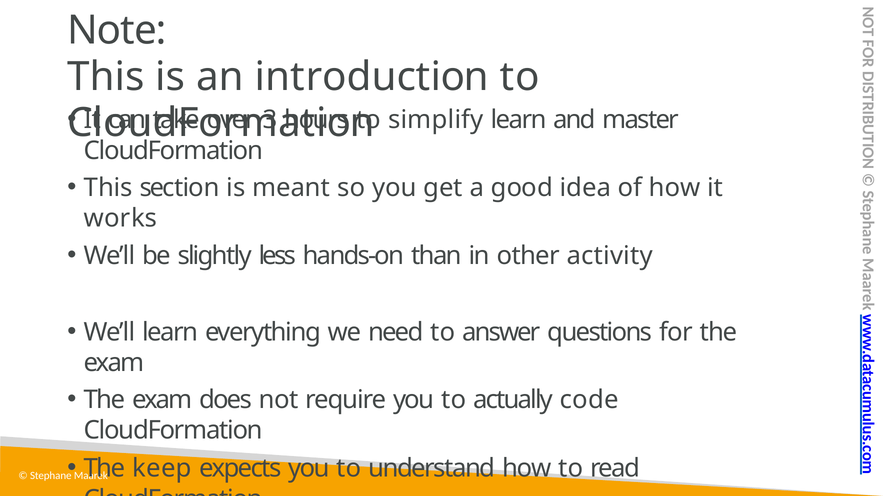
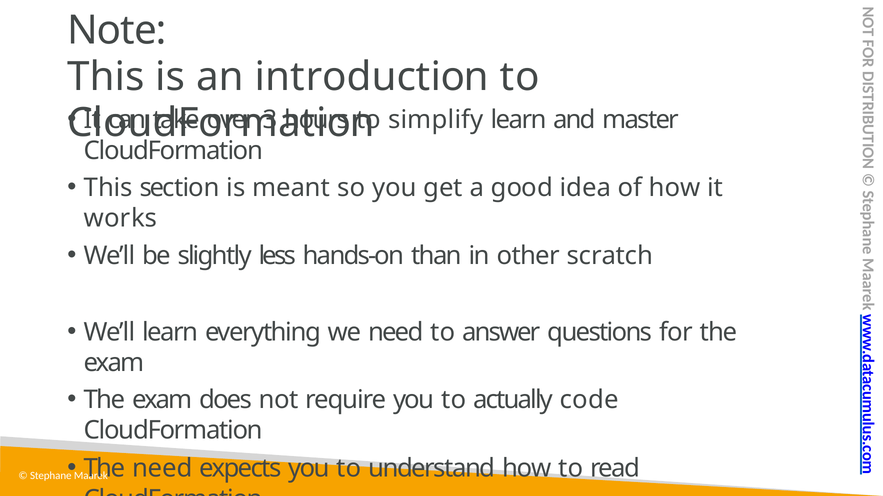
activity: activity -> scratch (610, 256)
keep: keep -> need (162, 469)
